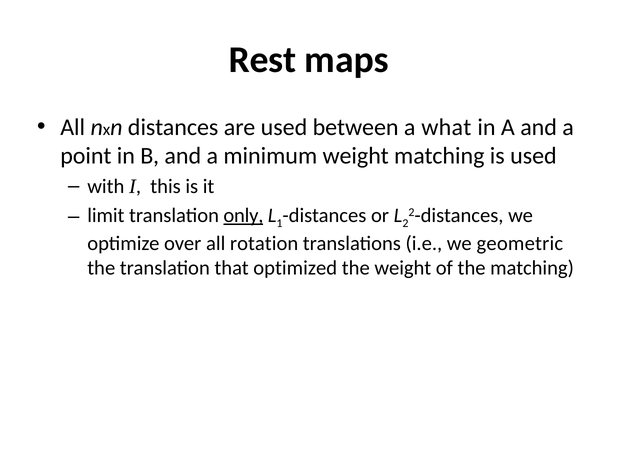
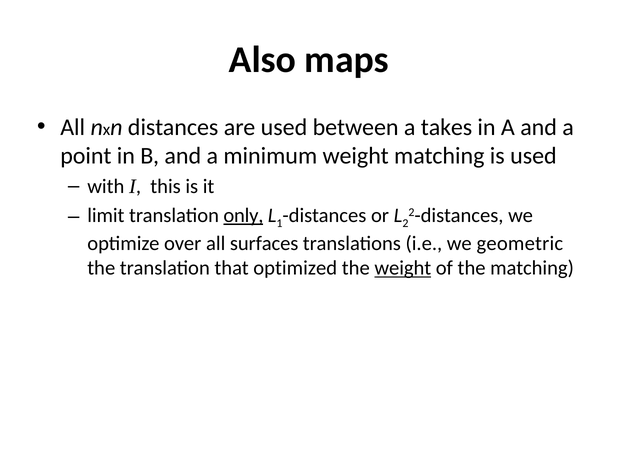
Rest: Rest -> Also (262, 60)
what: what -> takes (447, 127)
rotation: rotation -> surfaces (264, 244)
weight underline: none -> present (403, 268)
